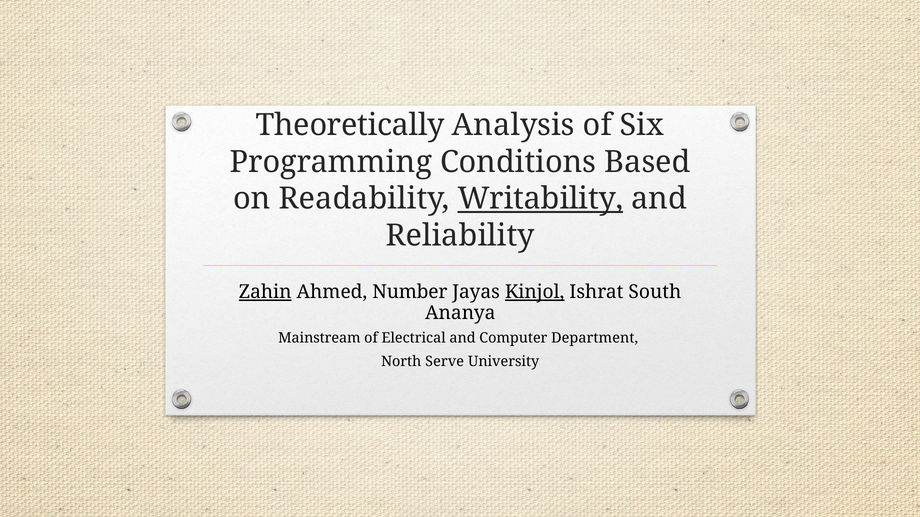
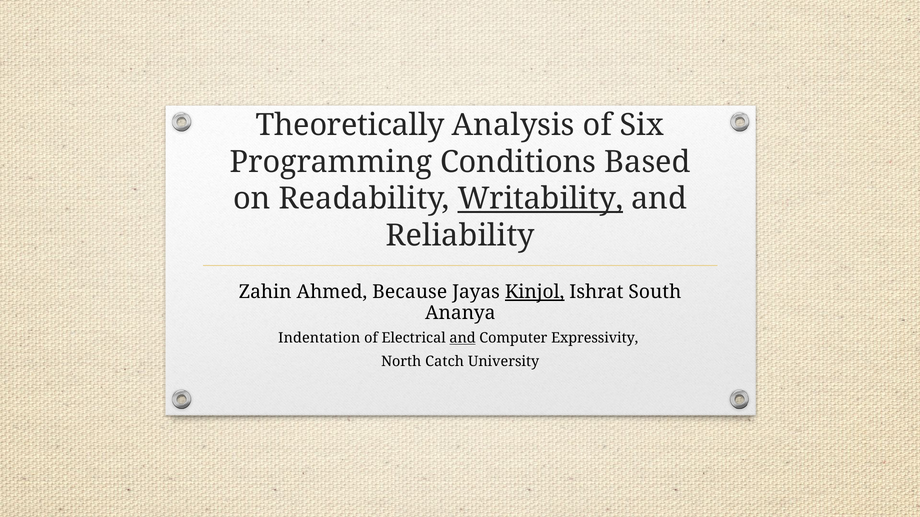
Zahin underline: present -> none (265, 292)
Number: Number -> Because (410, 292)
Mainstream: Mainstream -> Indentation (319, 338)
and underline: none -> present (463, 338)
Department: Department -> Expressivity (595, 338)
Serve: Serve -> Catch (445, 362)
